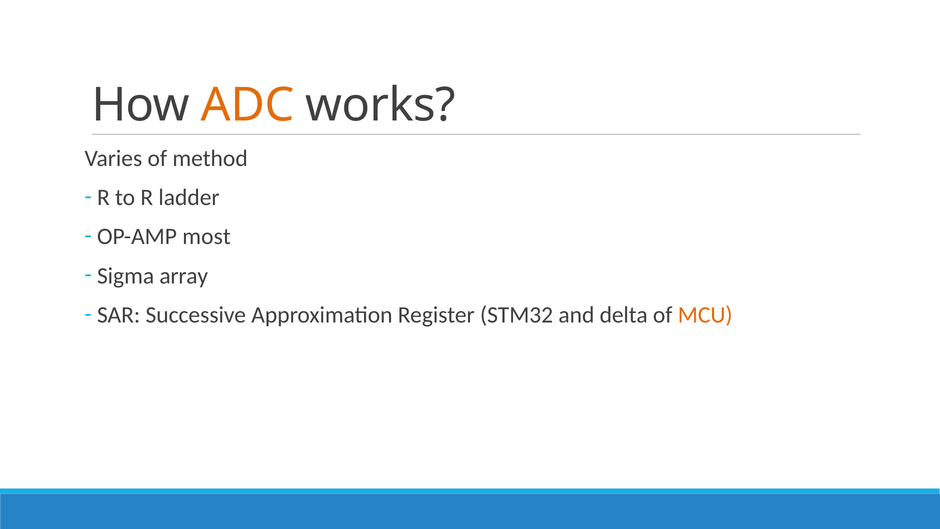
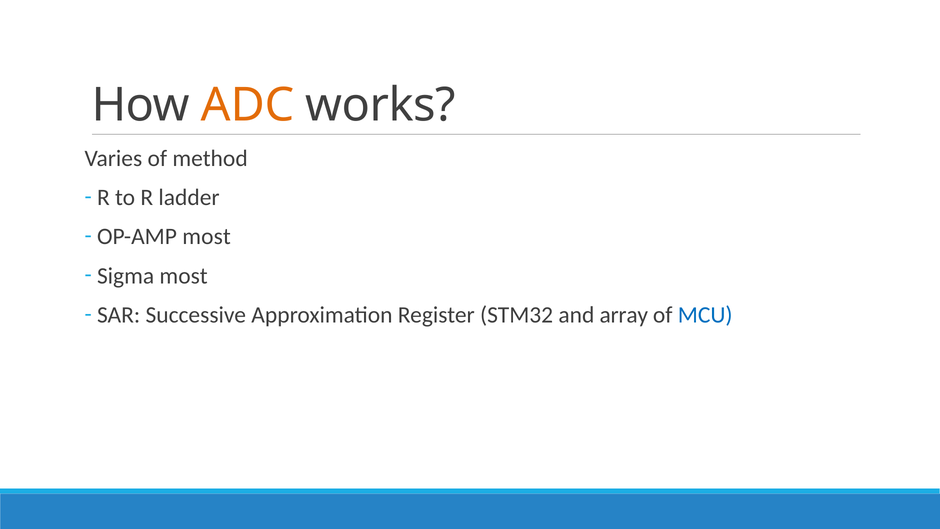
Sigma array: array -> most (184, 276)
delta: delta -> array (624, 315)
MCU colour: orange -> blue (705, 315)
